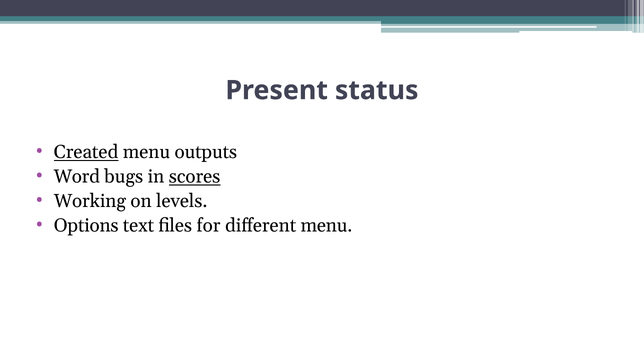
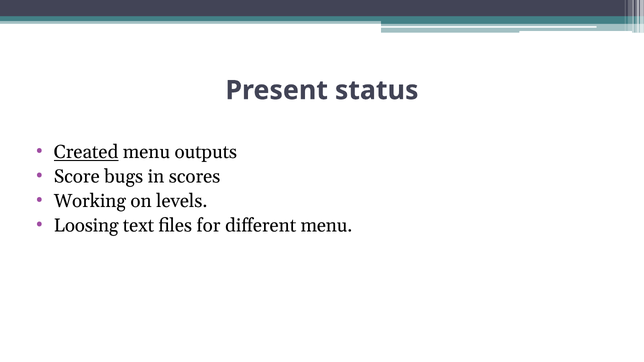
Word: Word -> Score (77, 177)
scores underline: present -> none (195, 177)
Options: Options -> Loosing (86, 226)
